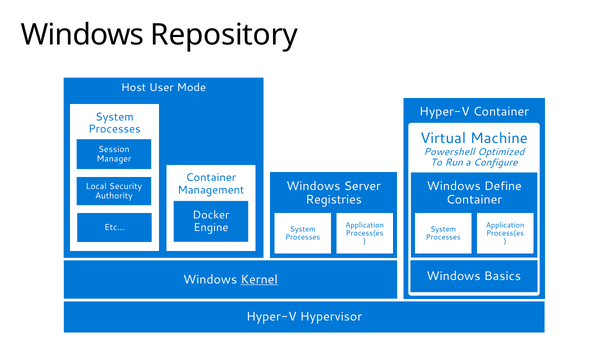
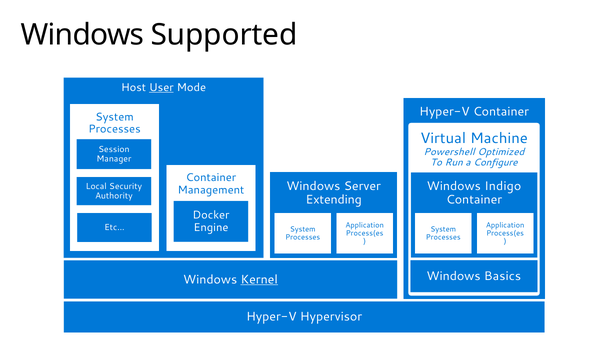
Repository: Repository -> Supported (224, 35)
User underline: none -> present (161, 88)
Define: Define -> Indigo (503, 186)
Registries: Registries -> Extending (334, 200)
